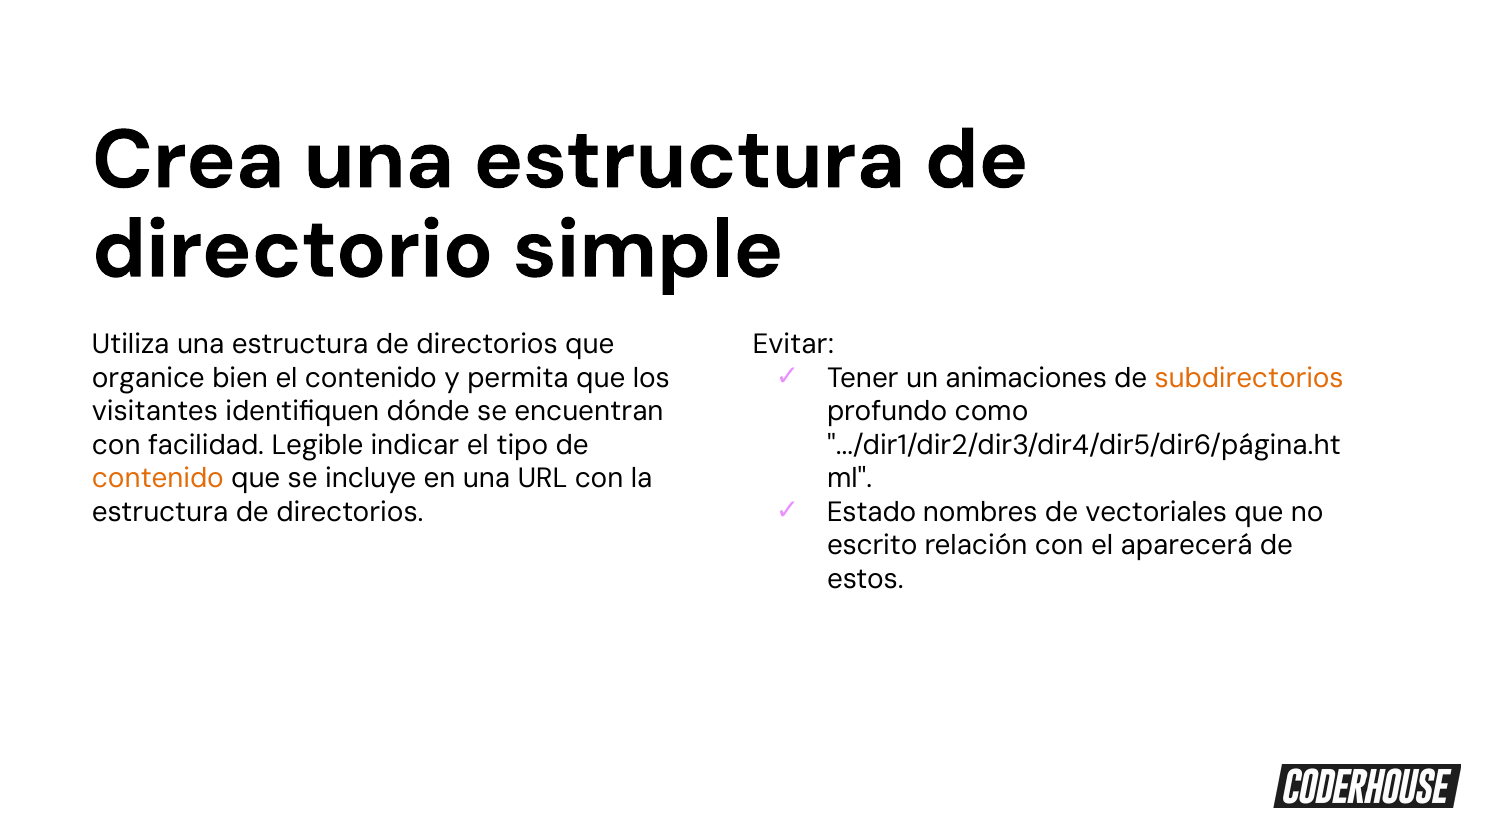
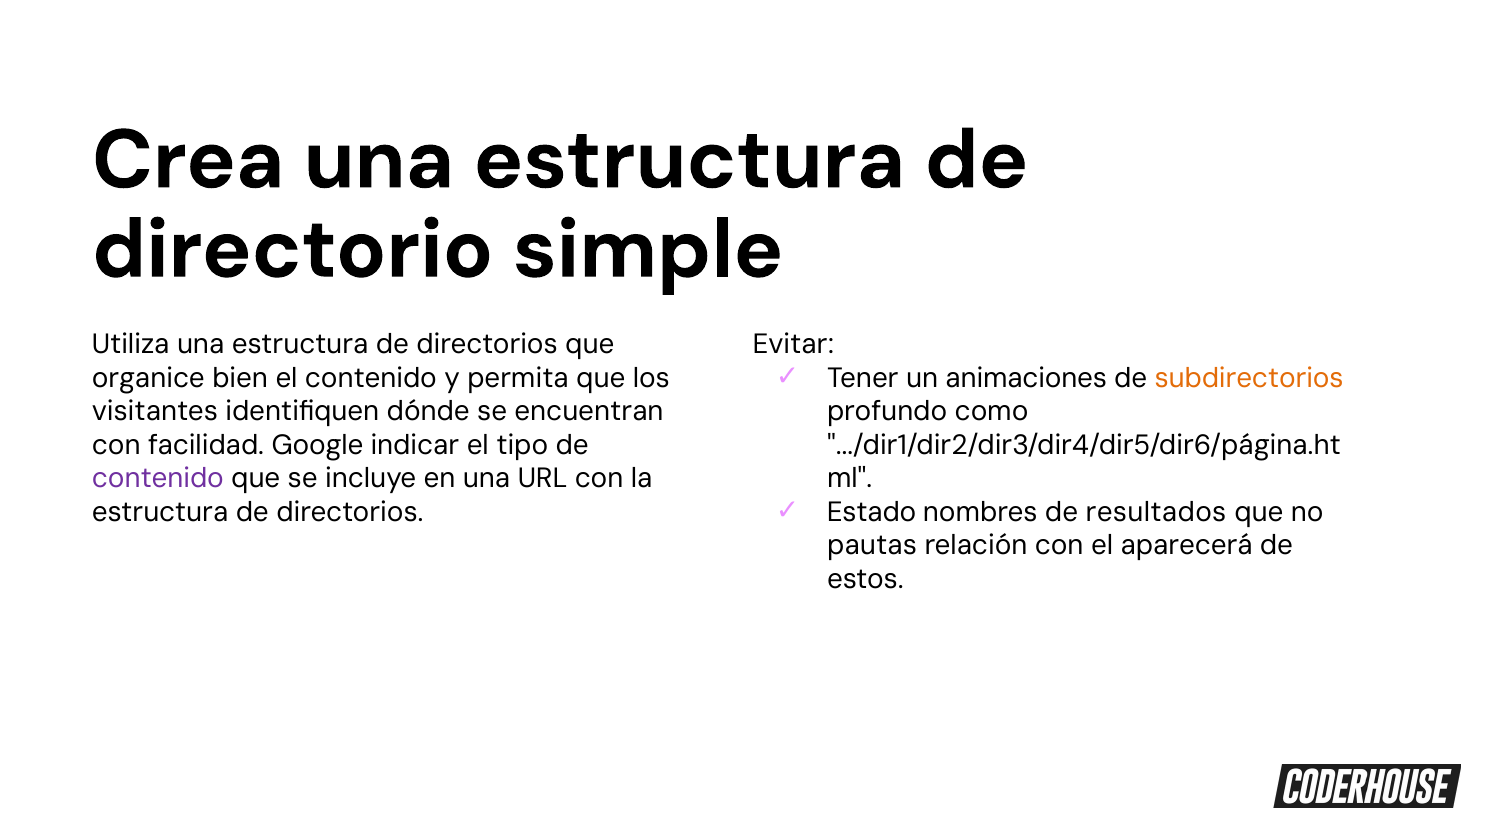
Legible: Legible -> Google (317, 445)
contenido colour: orange -> purple (158, 478)
vectoriales: vectoriales -> resultados (1156, 512)
escrito: escrito -> pautas (872, 545)
